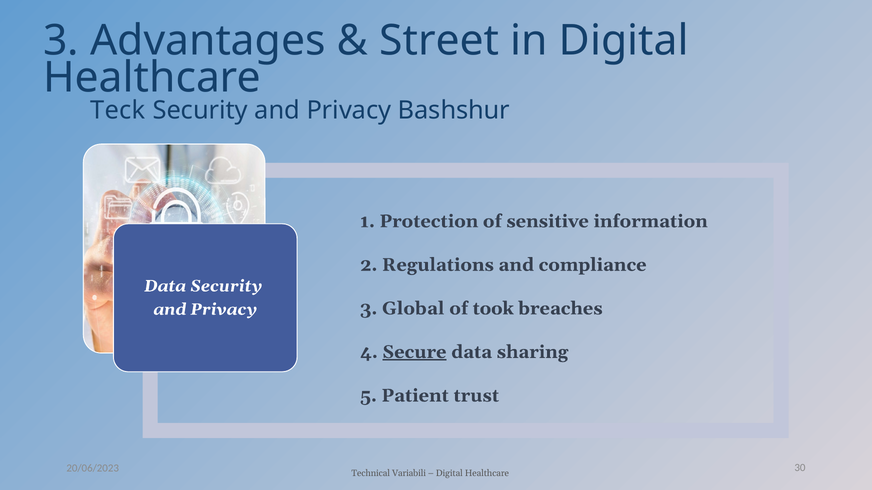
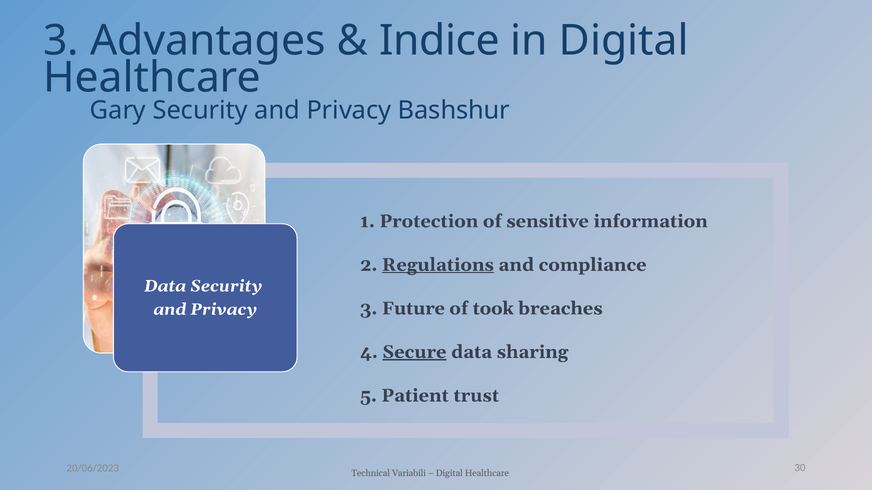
Street: Street -> Indice (439, 41)
Teck: Teck -> Gary (118, 111)
Regulations underline: none -> present (438, 265)
Global: Global -> Future (413, 309)
